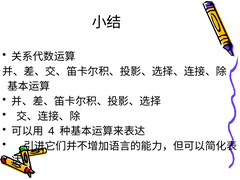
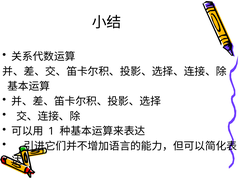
4: 4 -> 1 (51, 131)
